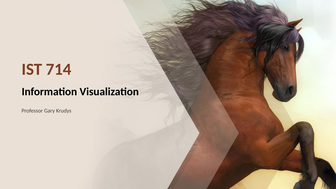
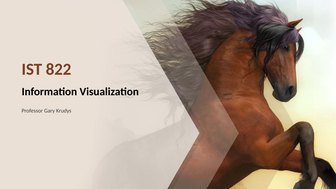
714: 714 -> 822 (59, 69)
